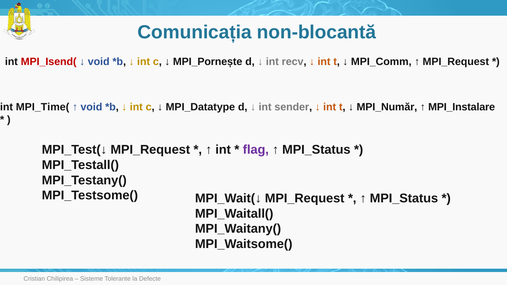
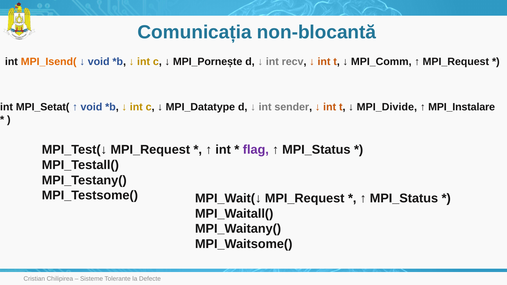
MPI_Isend( colour: red -> orange (49, 62)
MPI_Time(: MPI_Time( -> MPI_Setat( (43, 107)
MPI_Număr: MPI_Număr -> MPI_Divide (387, 107)
